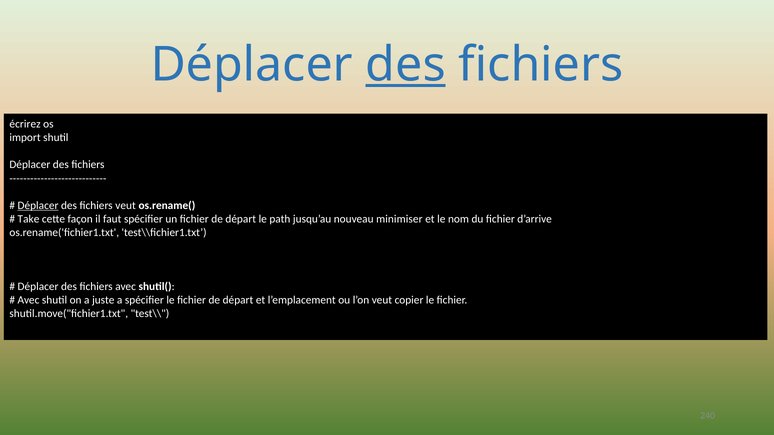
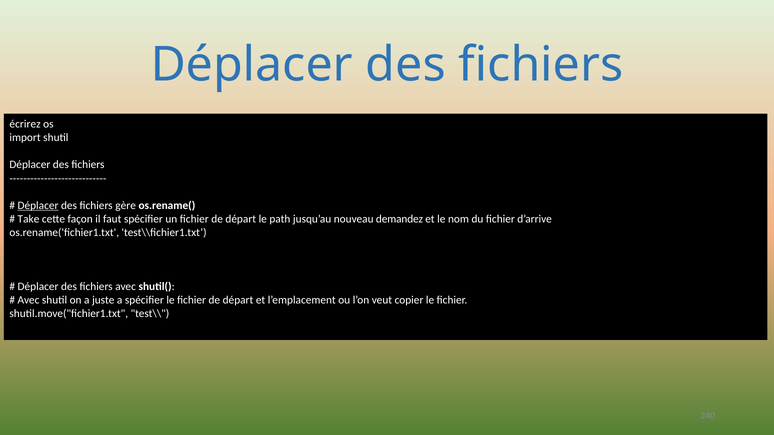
des underline: present -> none (406, 65)
fichiers veut: veut -> gère (126, 206)
minimiser: minimiser -> demandez (400, 219)
